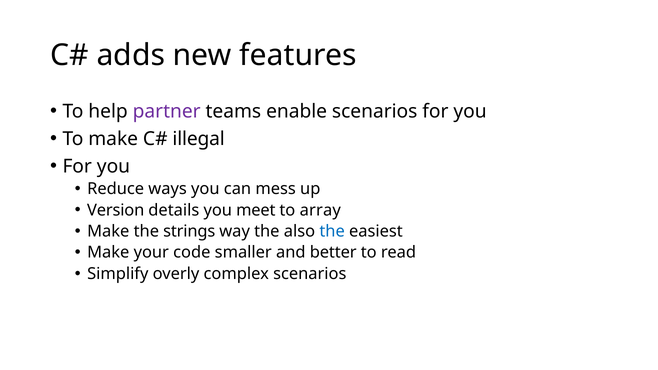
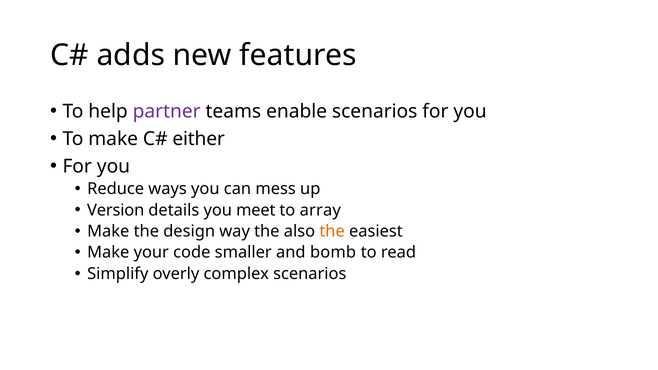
illegal: illegal -> either (199, 139)
strings: strings -> design (189, 231)
the colour: blue -> orange (332, 231)
better: better -> bomb (333, 253)
